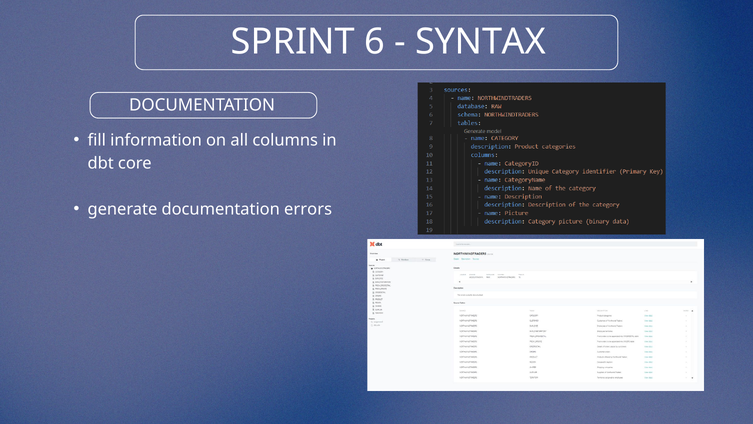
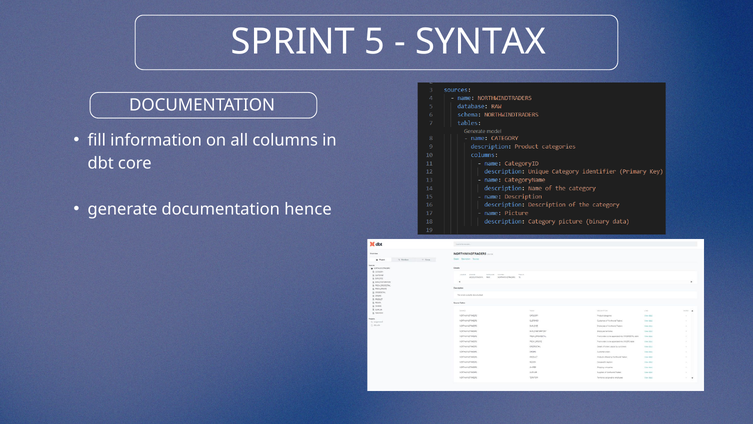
6: 6 -> 5 (375, 42)
errors: errors -> hence (308, 209)
